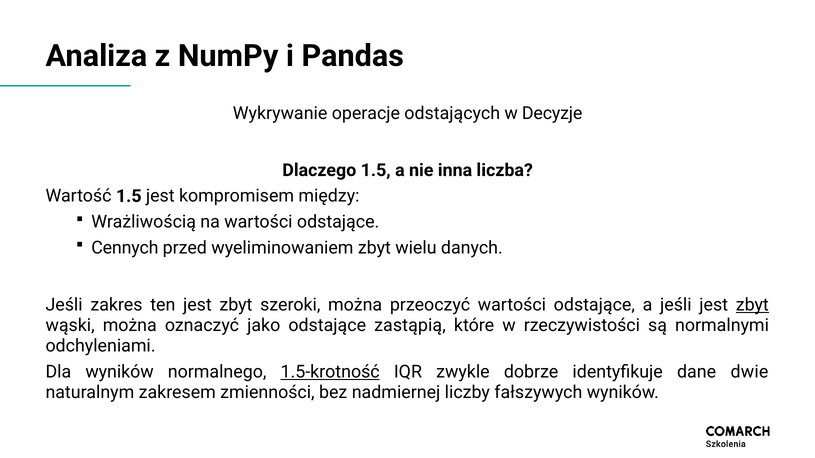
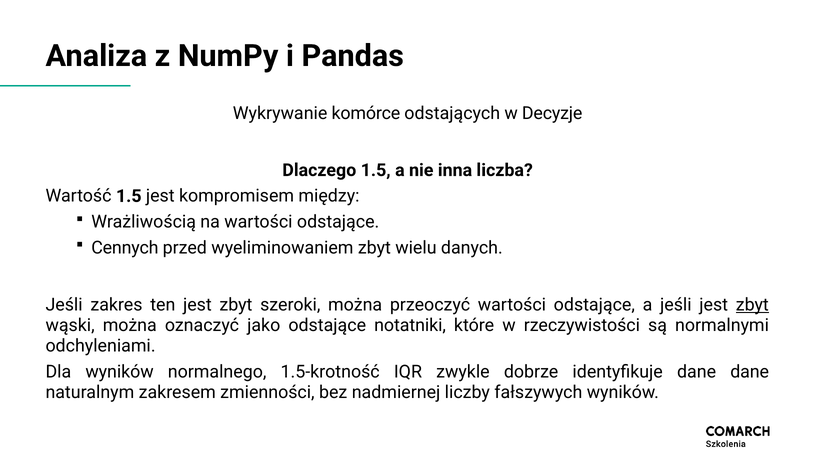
operacje: operacje -> komórce (366, 113)
zastąpią: zastąpią -> notatniki (410, 326)
1.5-krotność underline: present -> none (330, 372)
dane dwie: dwie -> dane (750, 372)
